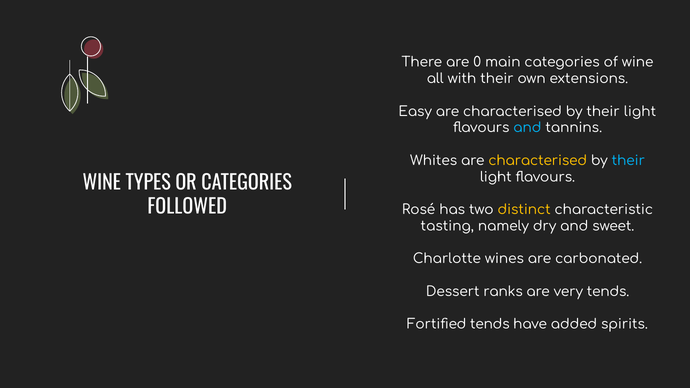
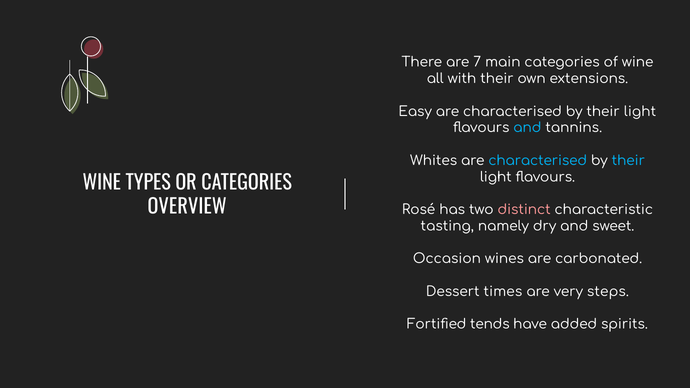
0: 0 -> 7 (477, 62)
characterised colour: yellow -> light blue (538, 161)
FOLLOWED: FOLLOWED -> OVERVIEW (187, 207)
distinct colour: yellow -> pink (524, 210)
Charlotte: Charlotte -> Occasion (447, 259)
ranks: ranks -> times (503, 292)
very tends: tends -> steps (608, 292)
